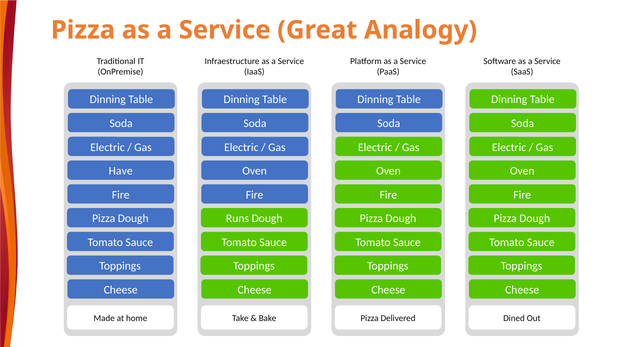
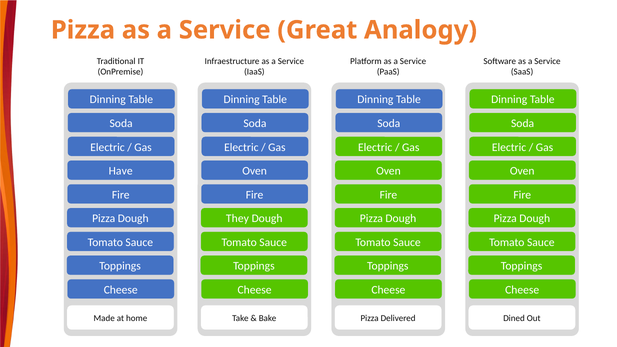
Runs: Runs -> They (237, 219)
